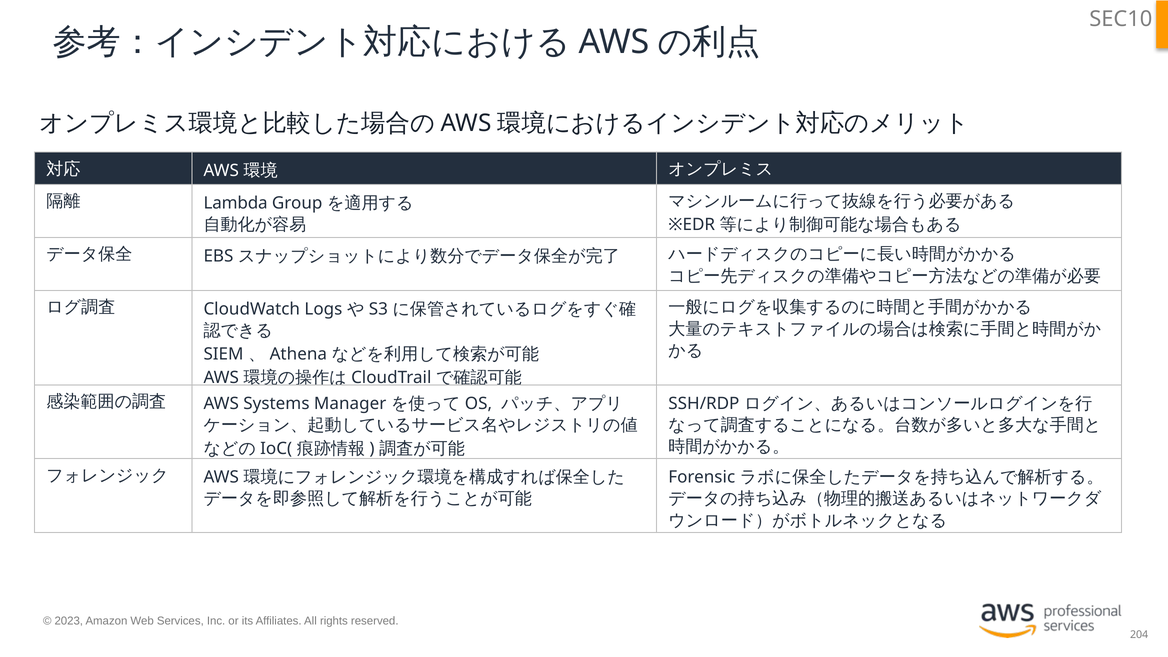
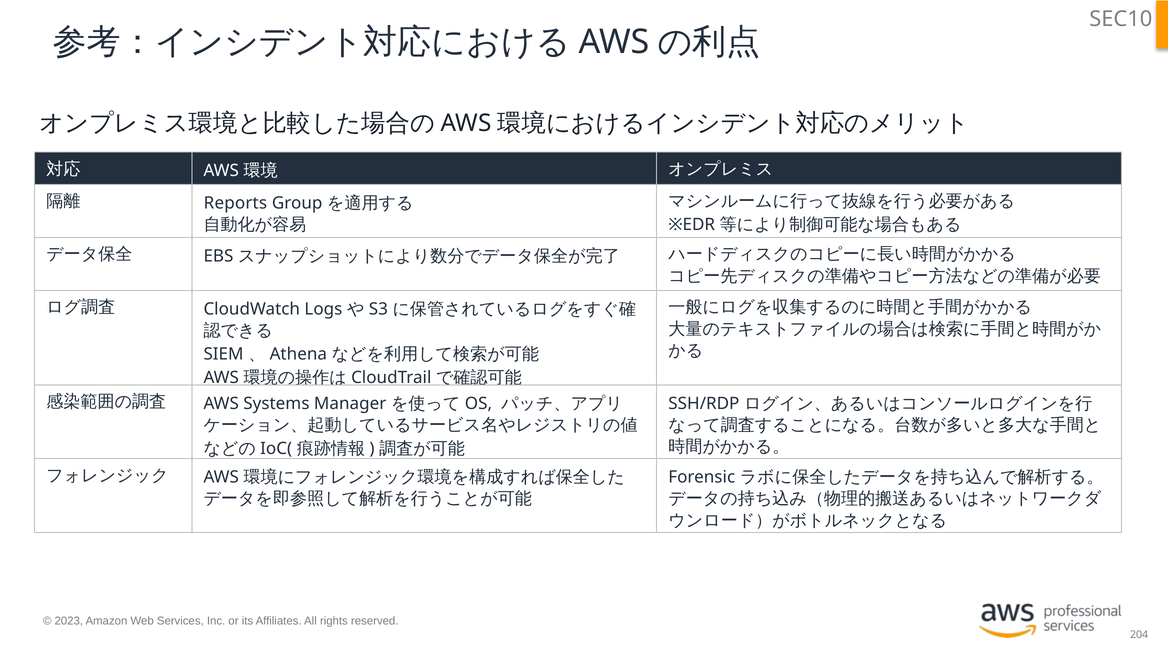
Lambda: Lambda -> Reports (235, 203)
